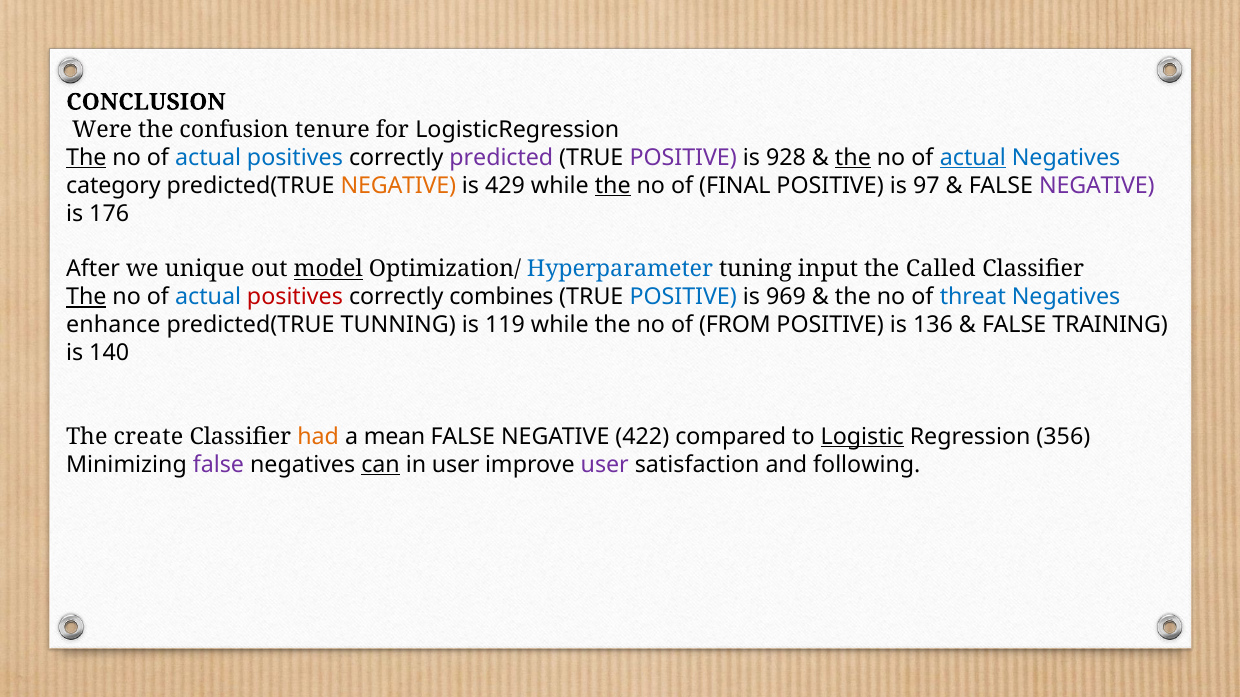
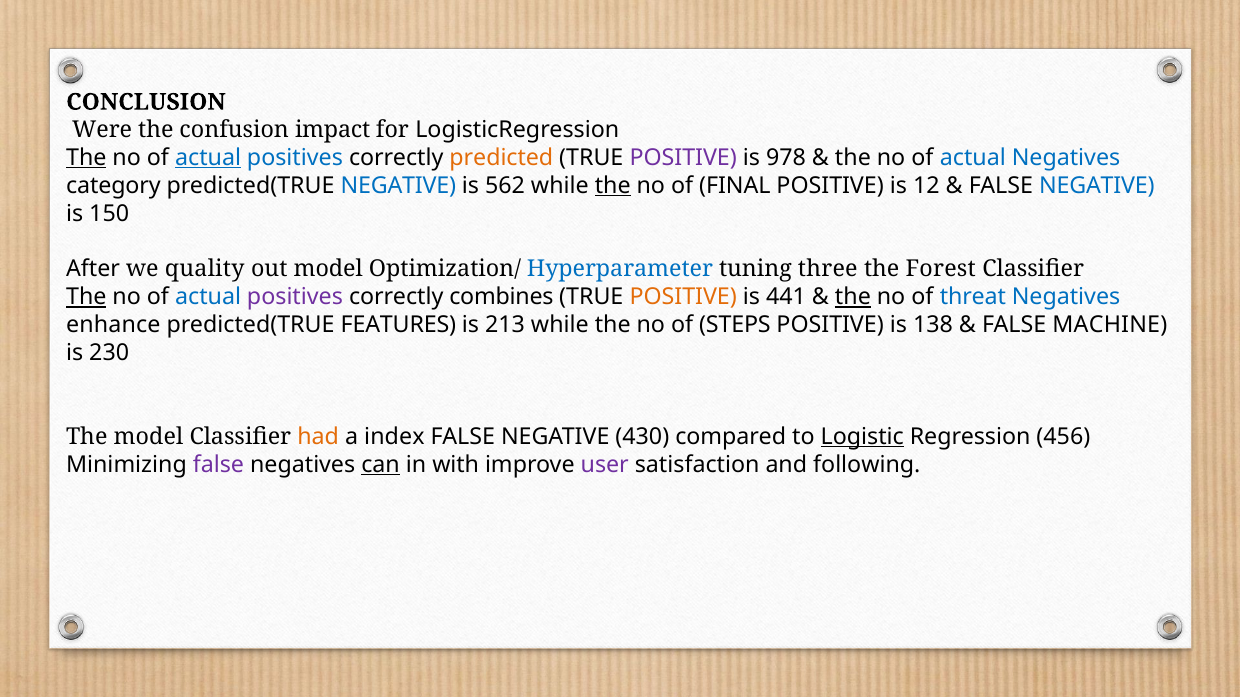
tenure: tenure -> impact (333, 130)
actual underline: none -> present (208, 158)
predicted colour: purple -> orange (501, 158)
928: 928 -> 978 (786, 158)
the underline: present -> none (853, 158)
actual underline: present -> none (973, 158)
NEGATIVE colour: orange -> blue (398, 186)
429: 429 -> 562 (505, 186)
97: 97 -> 12 (926, 186)
NEGATIVE colour: purple -> blue (1097, 186)
176: 176 -> 150 (109, 214)
unique: unique -> quality (205, 269)
model underline: present -> none (328, 269)
input: input -> three (828, 269)
Called: Called -> Forest (941, 269)
positives colour: red -> purple (295, 297)
POSITIVE colour: blue -> orange (683, 297)
969: 969 -> 441 (786, 297)
the underline: none -> present (853, 297)
TUNNING: TUNNING -> FEATURES (398, 325)
119: 119 -> 213 (505, 325)
FROM: FROM -> STEPS (735, 325)
136: 136 -> 138 (933, 325)
TRAINING: TRAINING -> MACHINE (1110, 325)
140: 140 -> 230 (109, 353)
The create: create -> model (148, 437)
mean: mean -> index (394, 437)
422: 422 -> 430 (642, 437)
356: 356 -> 456 (1063, 437)
in user: user -> with (456, 465)
